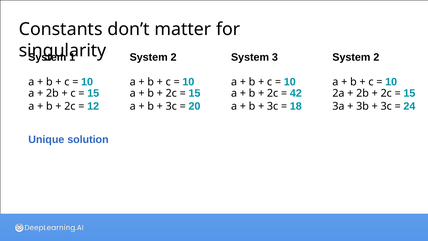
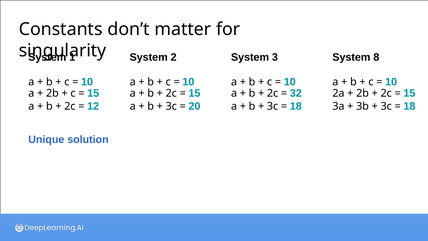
3 System 2: 2 -> 8 (376, 57)
42: 42 -> 32 (296, 93)
24: 24 -> 18 (409, 106)
